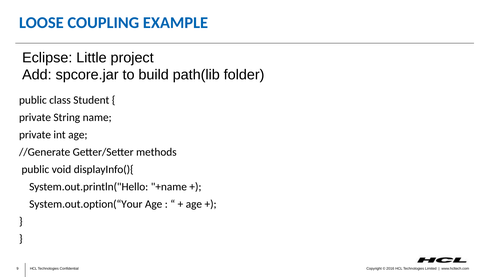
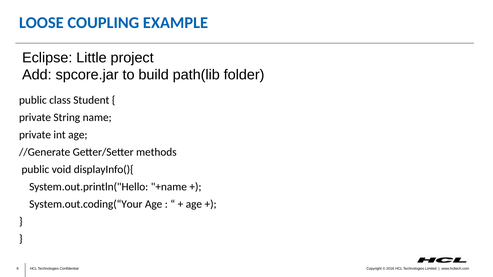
System.out.option(“Your: System.out.option(“Your -> System.out.coding(“Your (86, 204)
